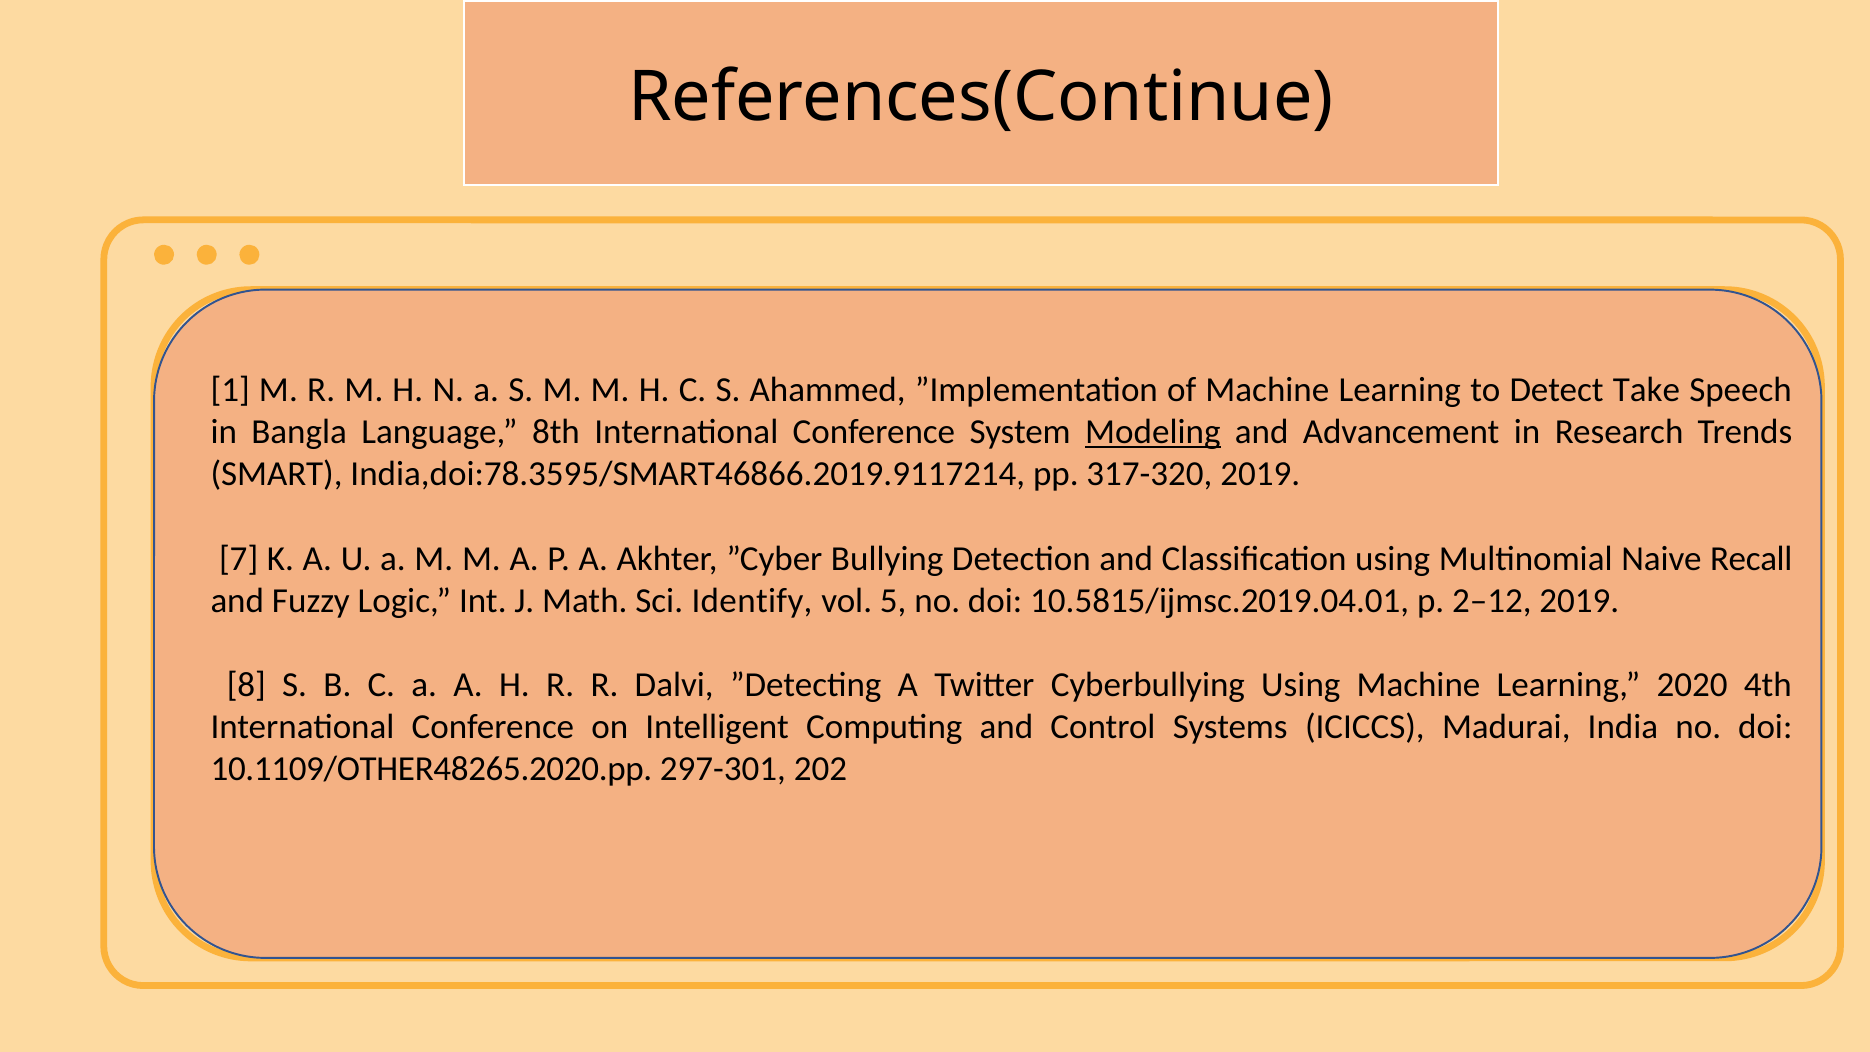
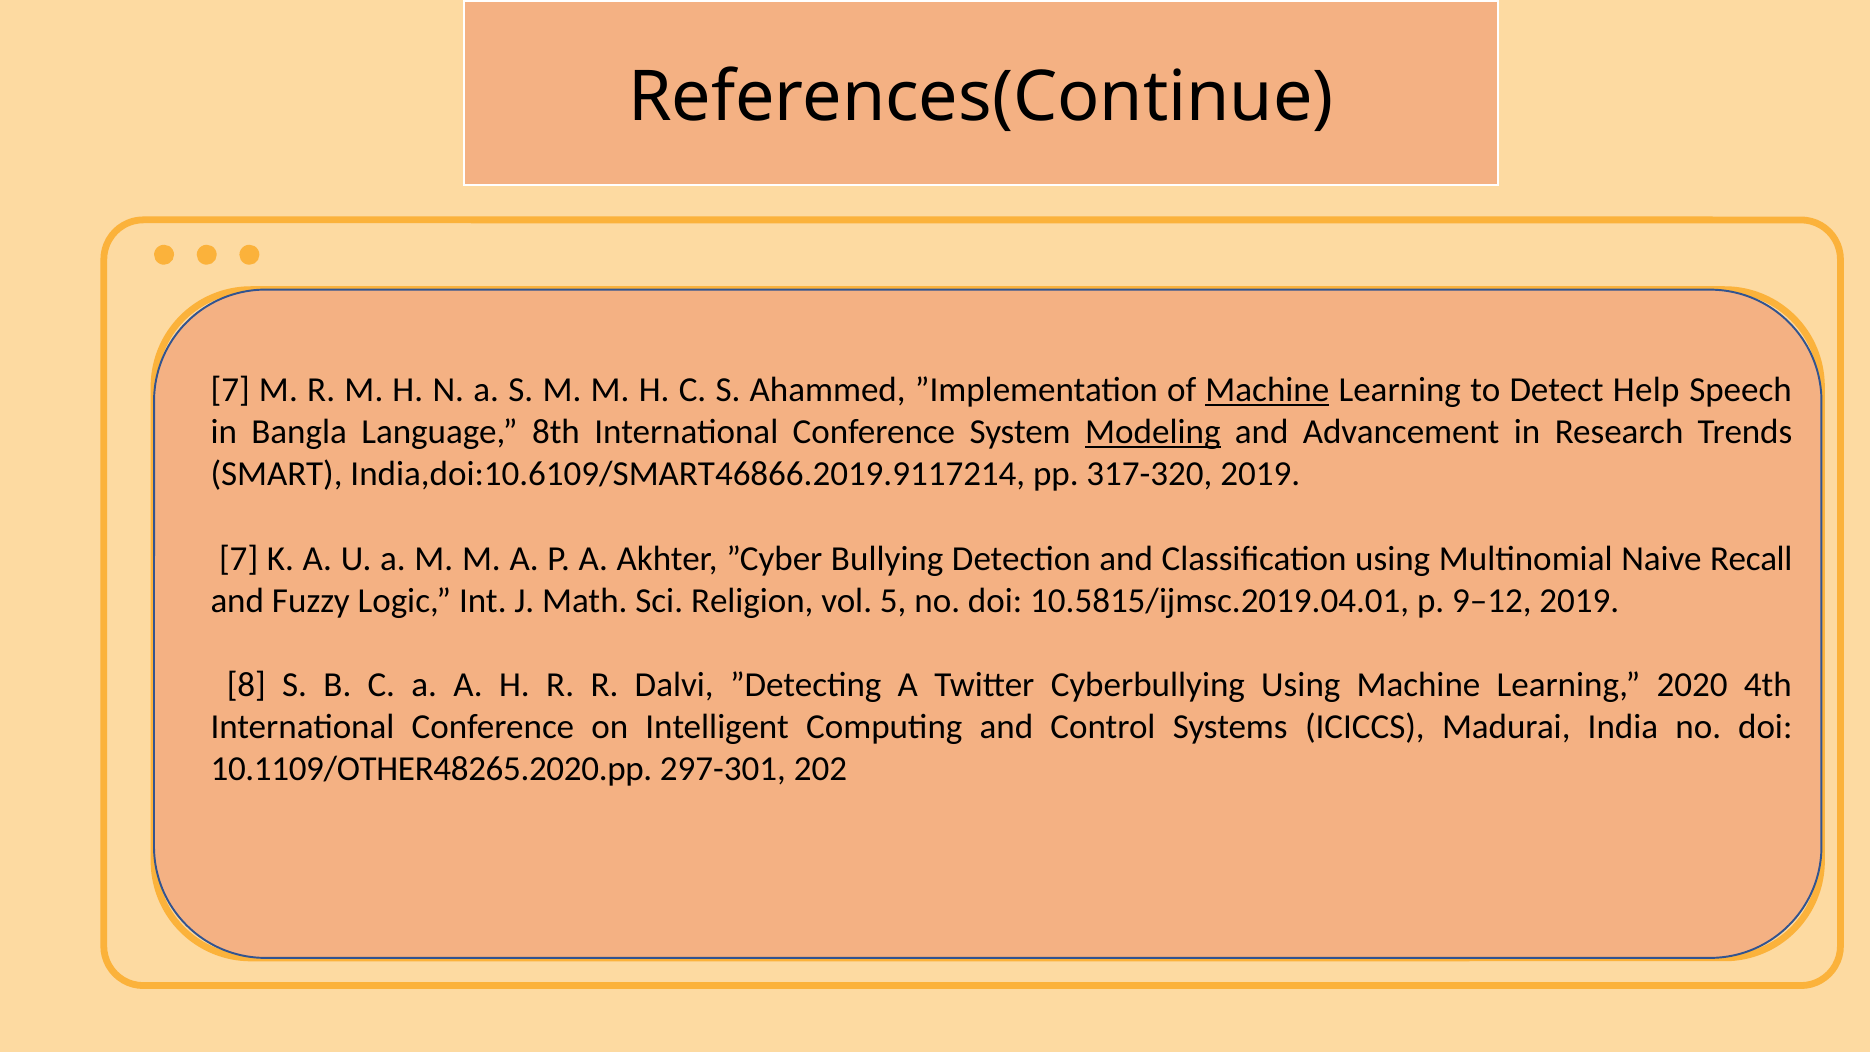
1: 1 -> 7 (230, 390)
Machine underline: none -> present (1267, 390)
Take: Take -> Help (1646, 390)
India,doi:78.3595/SMART46866.2019.9117214: India,doi:78.3595/SMART46866.2019.9117214 -> India,doi:10.6109/SMART46866.2019.9117214 (688, 474)
Identify: Identify -> Religion (752, 600)
2–12: 2–12 -> 9–12 (1492, 600)
